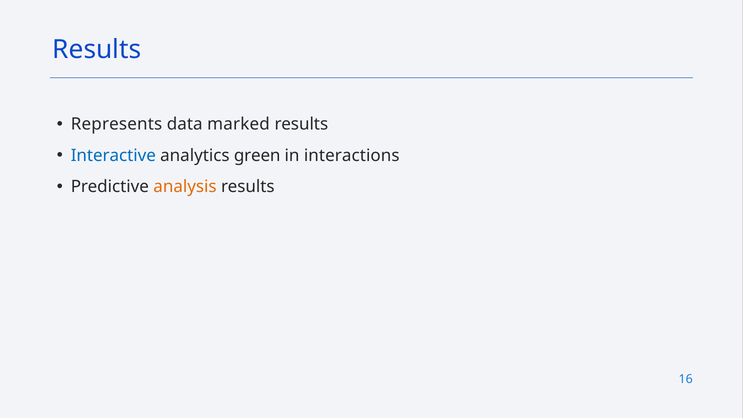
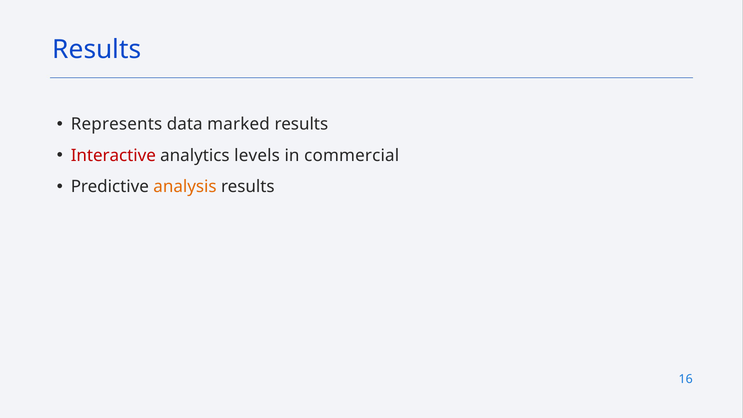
Interactive colour: blue -> red (113, 156)
green: green -> levels (257, 156)
interactions: interactions -> commercial (352, 156)
